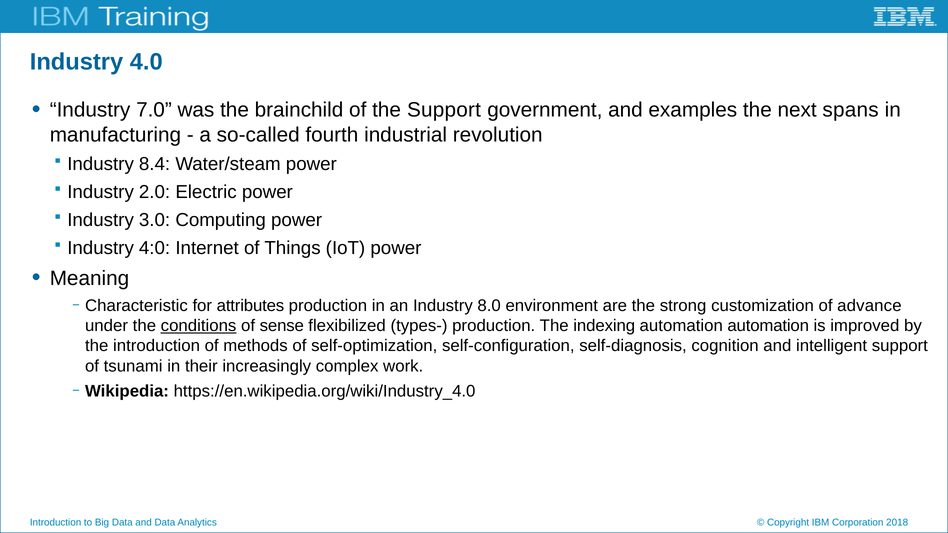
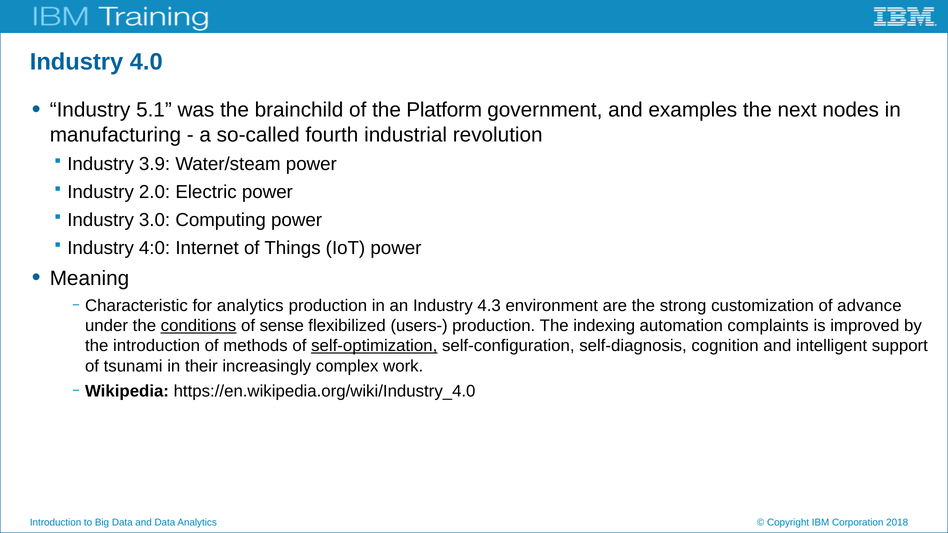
7.0: 7.0 -> 5.1 (154, 110)
the Support: Support -> Platform (444, 110)
spans: spans -> nodes (851, 110)
8.4: 8.4 -> 3.9 (155, 164)
for attributes: attributes -> analytics (250, 306)
8.0: 8.0 -> 4.3 (489, 306)
types-: types- -> users- (419, 326)
automation automation: automation -> complaints (768, 326)
self-optimization underline: none -> present (374, 346)
